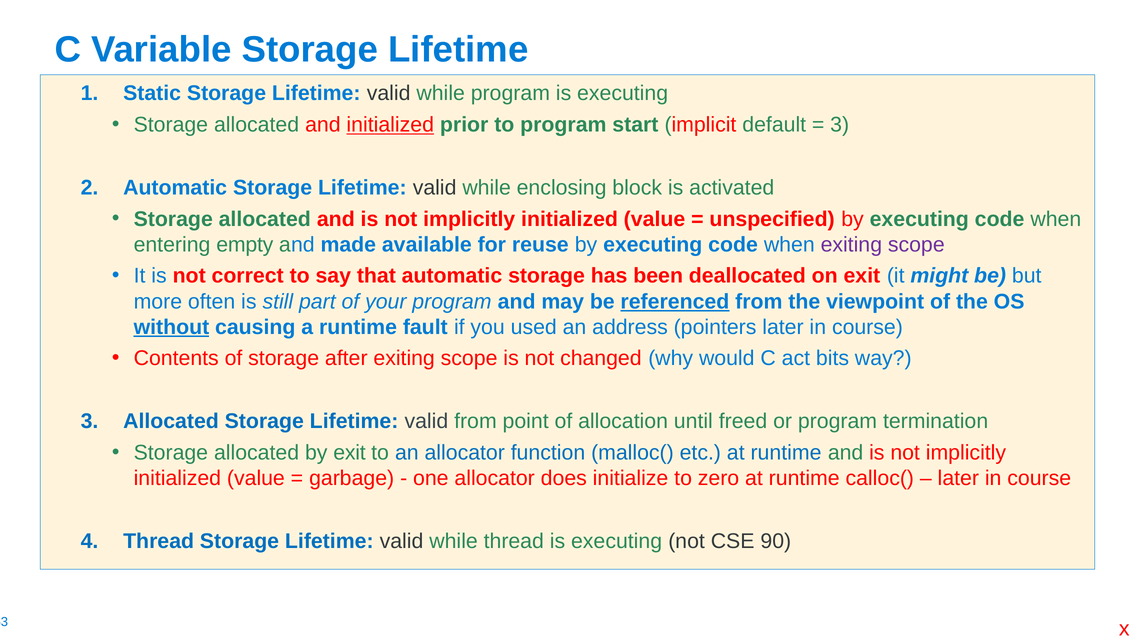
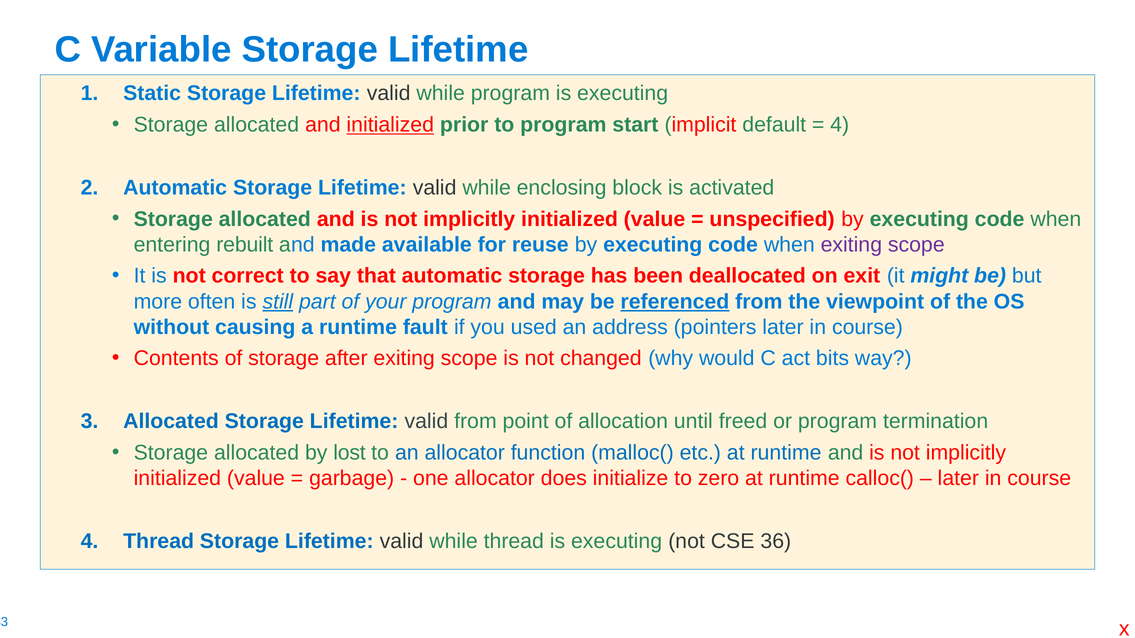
3: 3 -> 4 (840, 125)
empty: empty -> rebuilt (245, 245)
still underline: none -> present (278, 302)
without underline: present -> none (171, 327)
by exit: exit -> lost (349, 453)
90: 90 -> 36 (776, 541)
